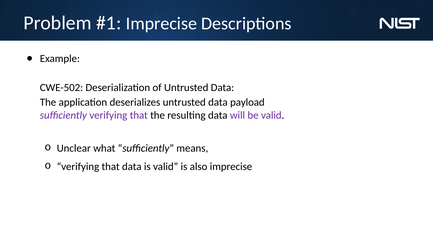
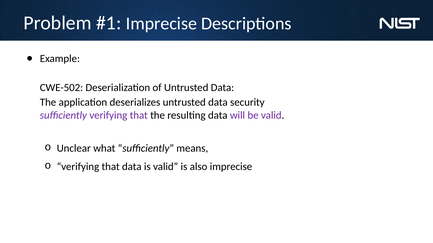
payload: payload -> security (247, 103)
